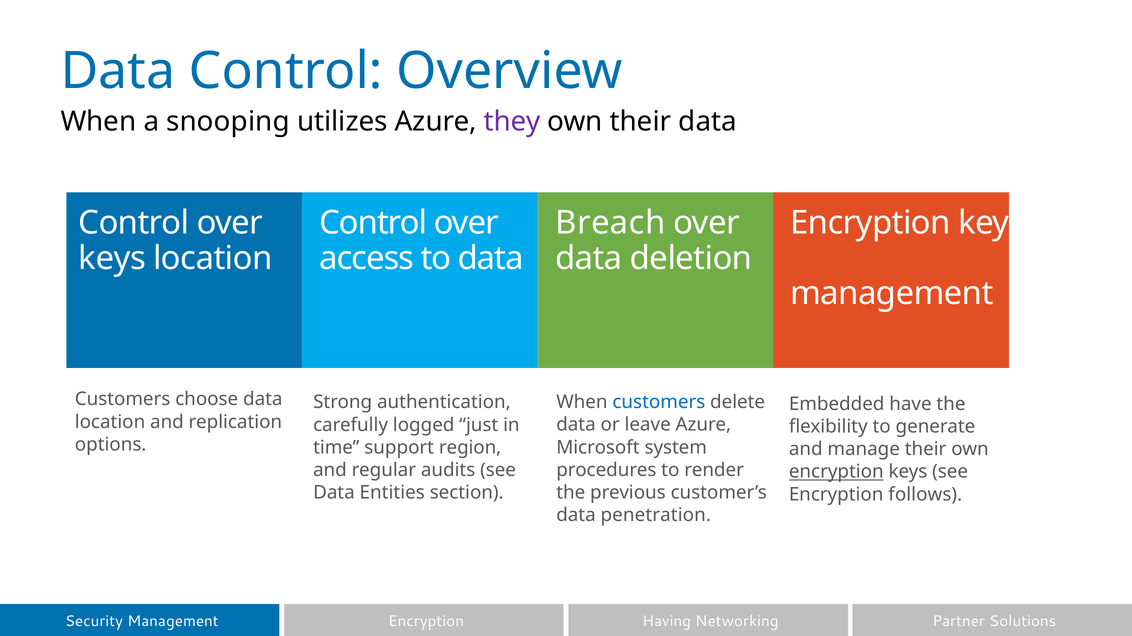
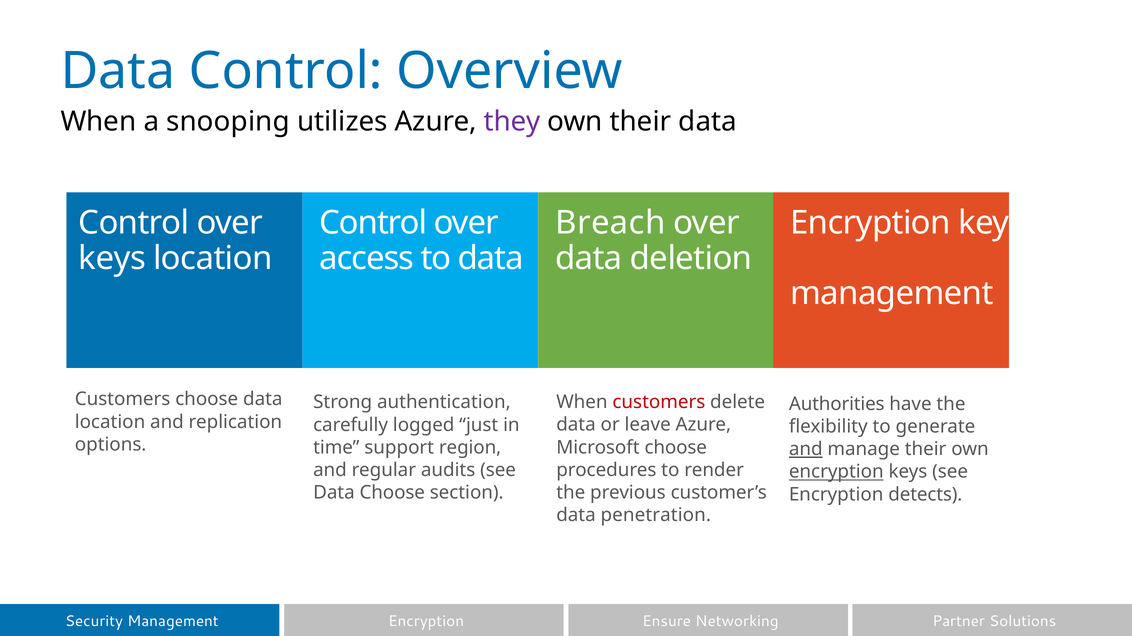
customers colour: blue -> red (659, 403)
Embedded: Embedded -> Authorities (837, 404)
Microsoft system: system -> choose (676, 448)
and underline: none -> present (806, 450)
Data Entities: Entities -> Choose (392, 493)
follows: follows -> detects (925, 495)
Having: Having -> Ensure (667, 622)
